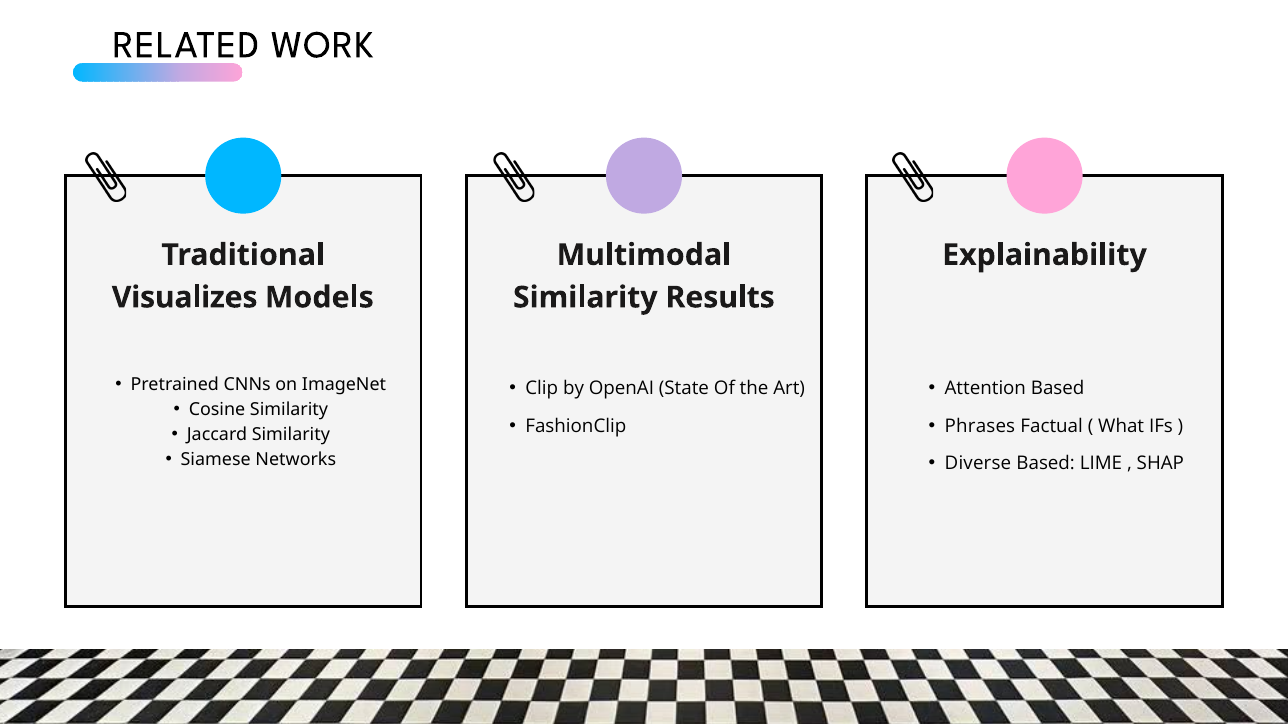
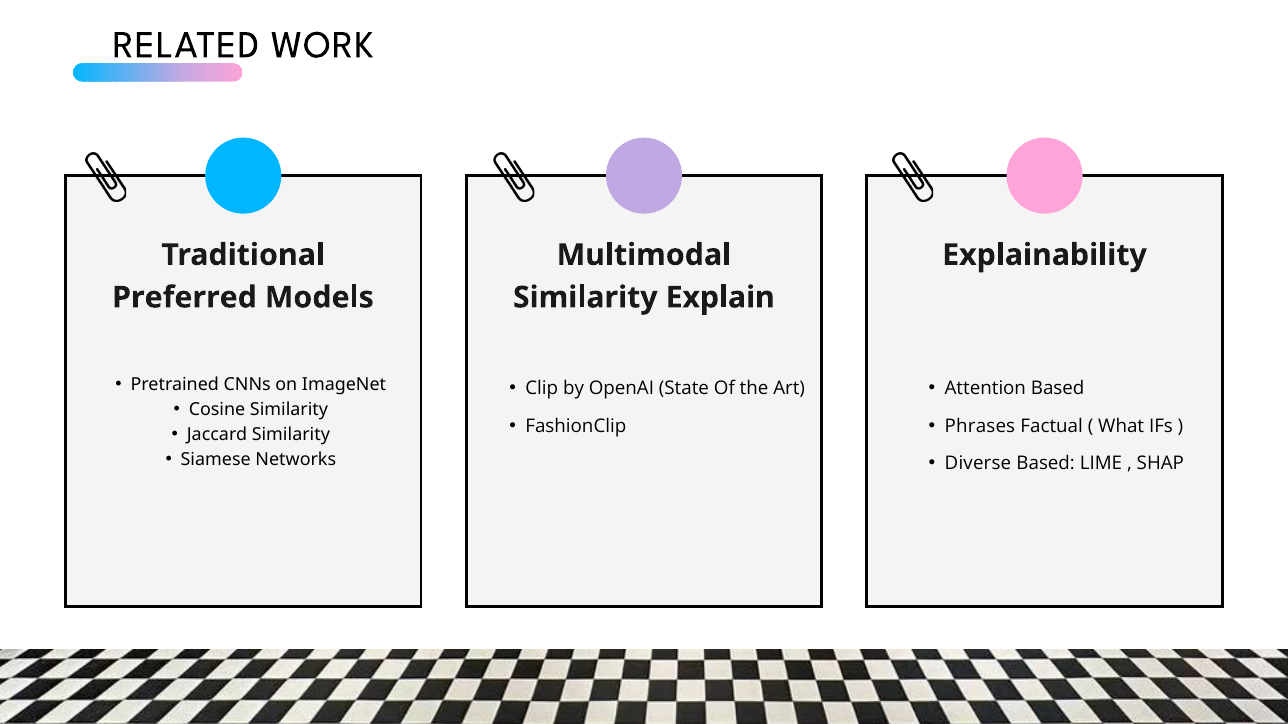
Visualizes: Visualizes -> Preferred (185, 298)
Results: Results -> Explain (720, 298)
